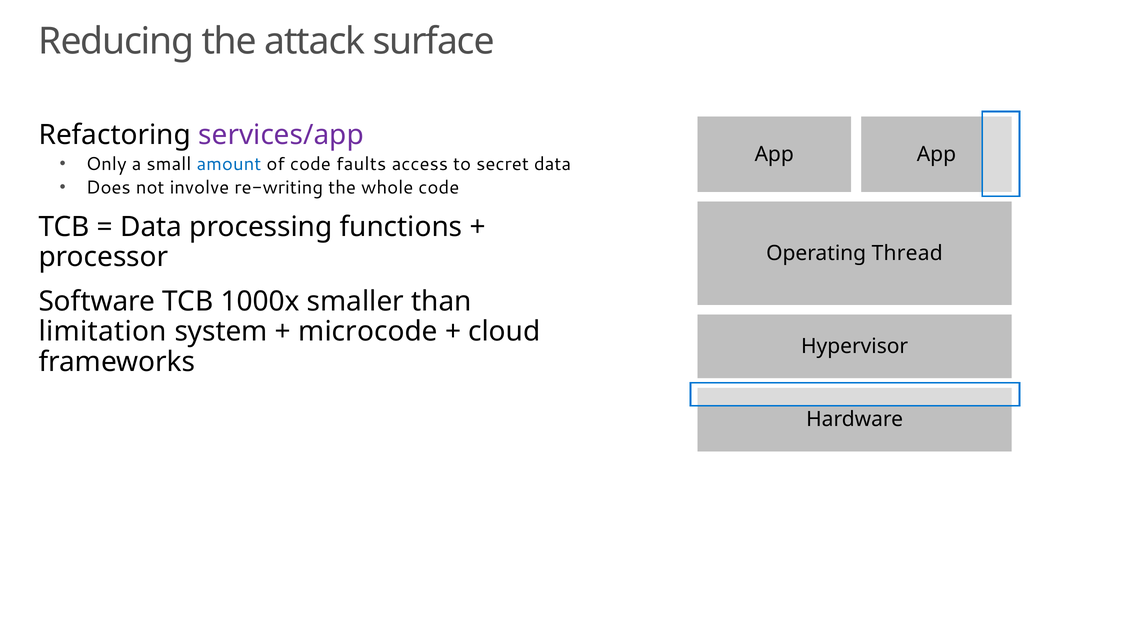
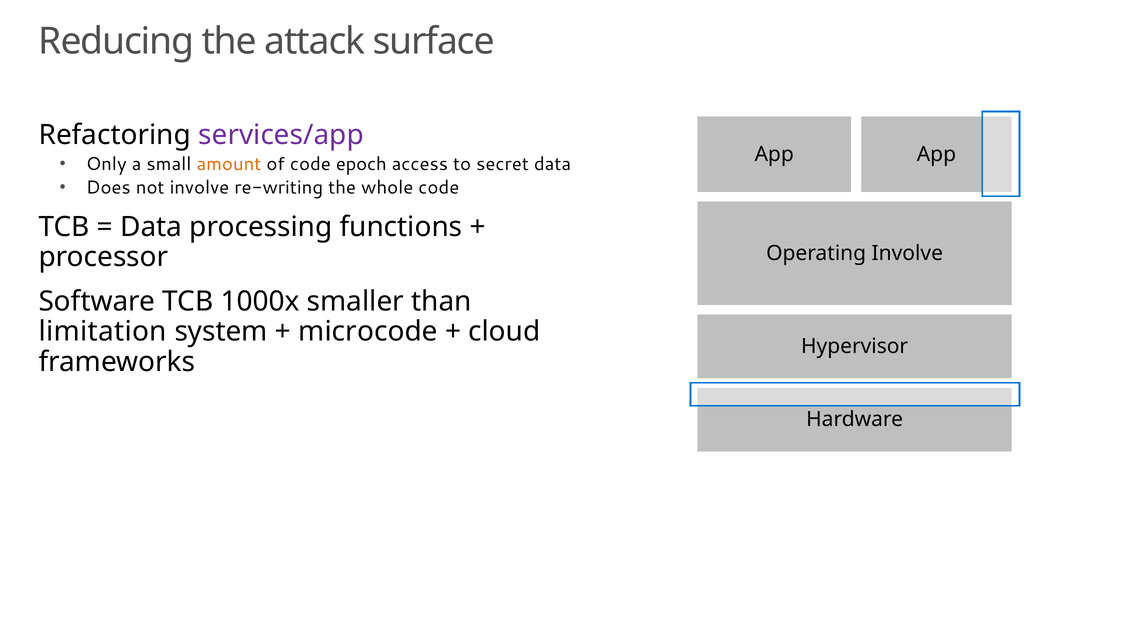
amount colour: blue -> orange (229, 164)
faults: faults -> epoch (361, 164)
Operating Thread: Thread -> Involve (907, 253)
